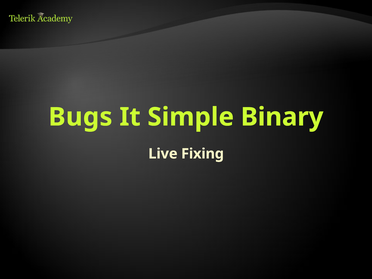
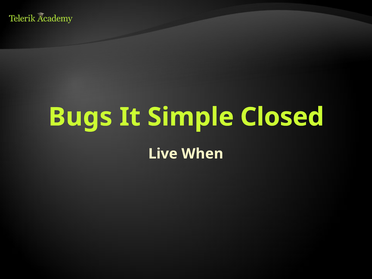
Binary: Binary -> Closed (282, 117)
Fixing: Fixing -> When (202, 154)
